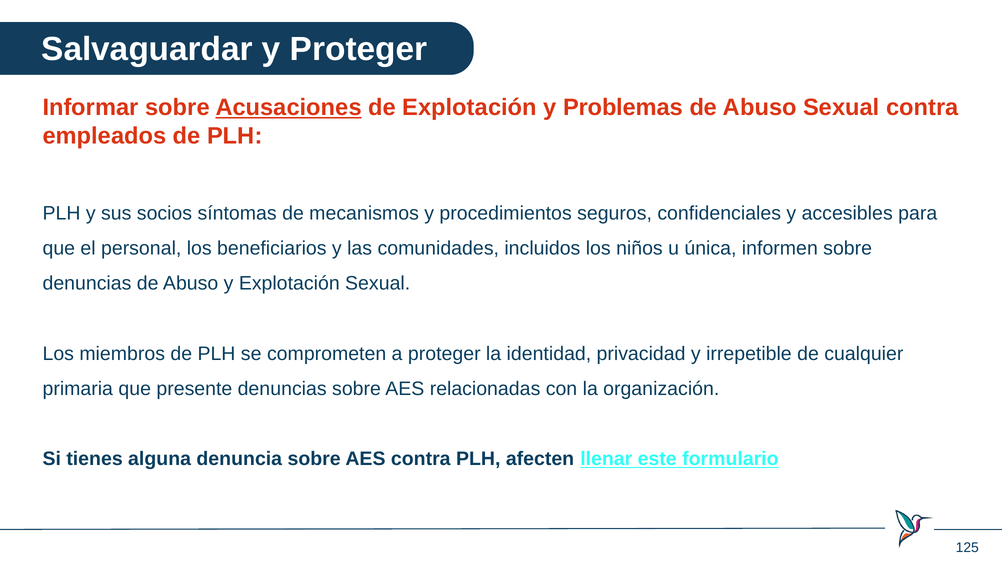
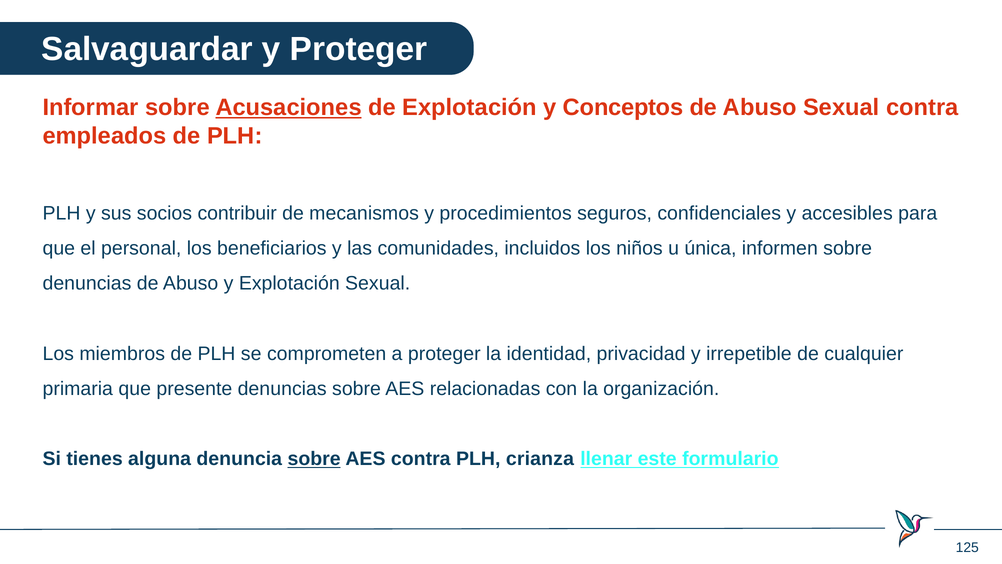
Problemas: Problemas -> Conceptos (623, 107)
síntomas: síntomas -> contribuir (237, 213)
sobre underline: none -> present (314, 459)
afecten: afecten -> crianza (540, 459)
